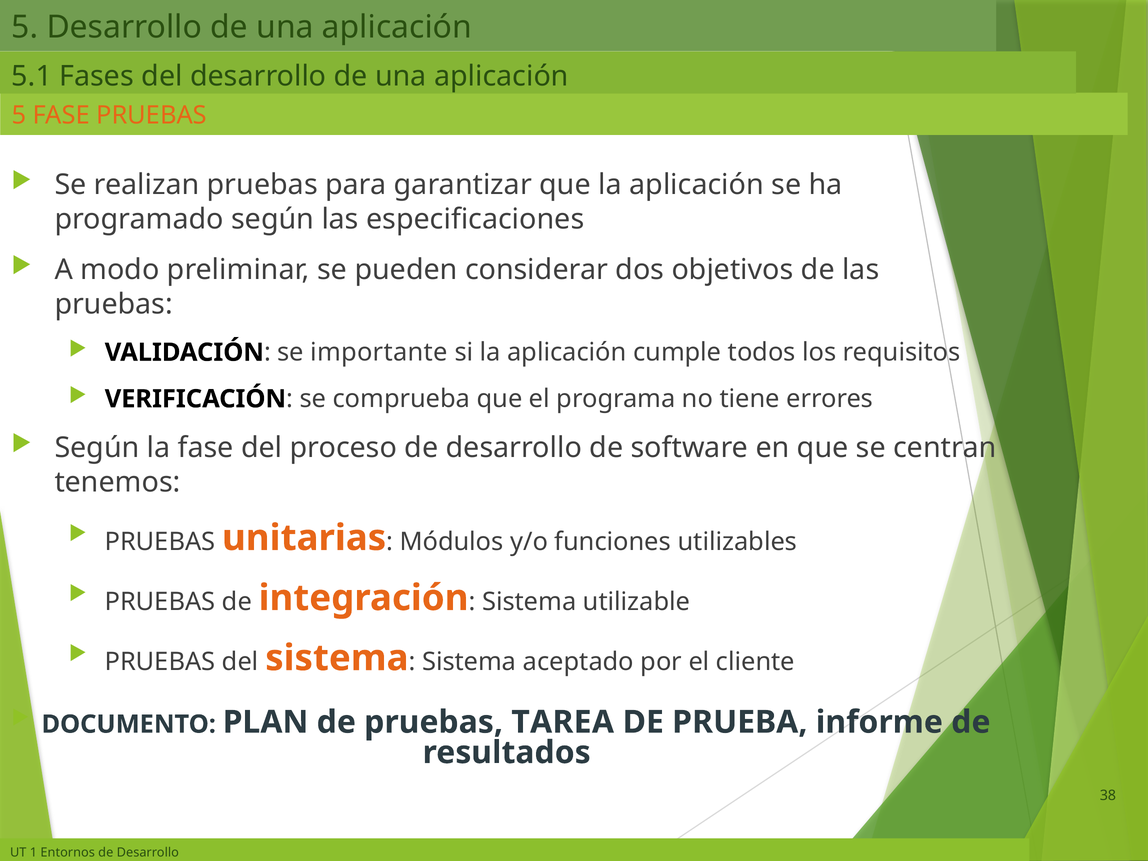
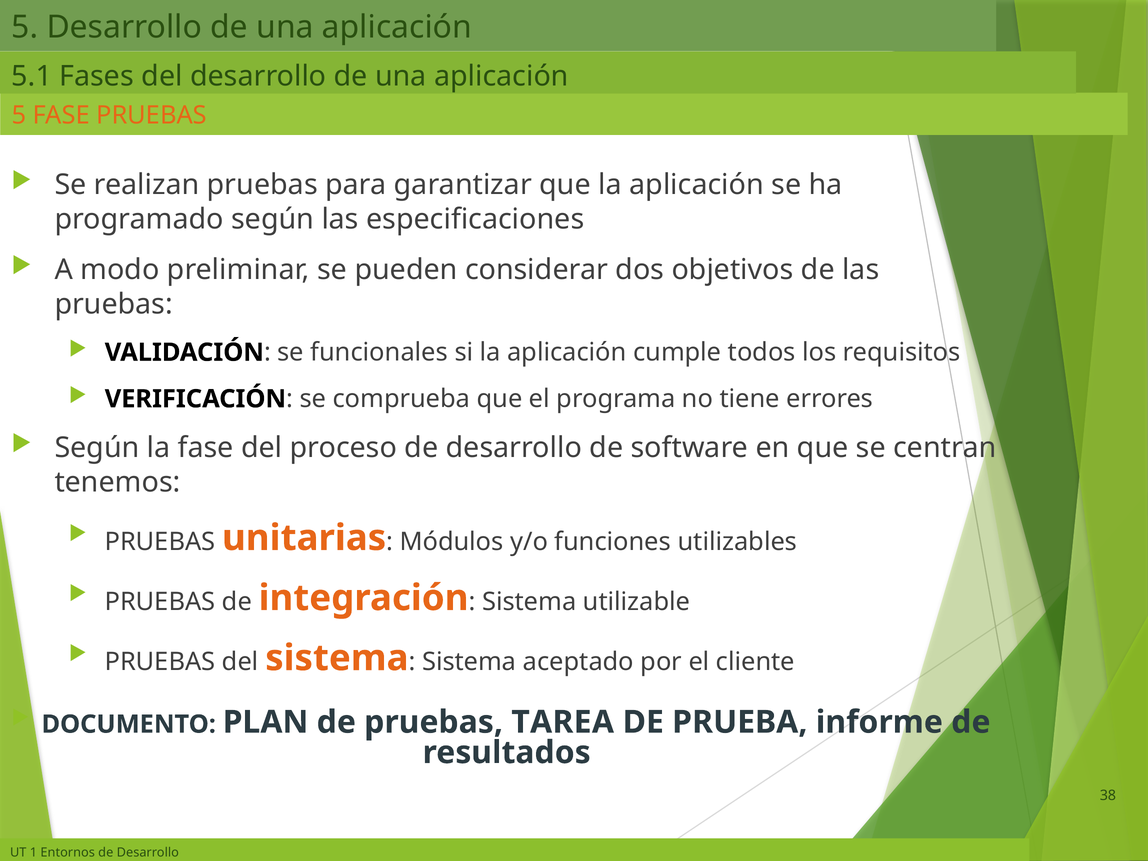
importante: importante -> funcionales (379, 352)
